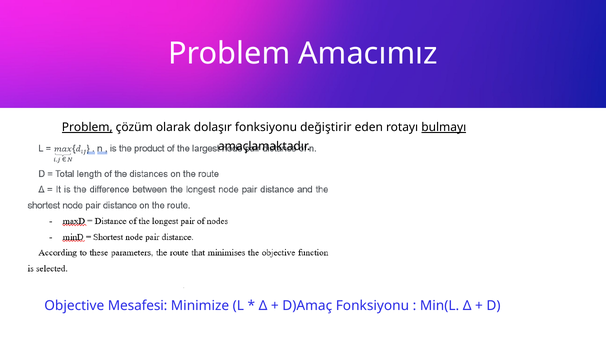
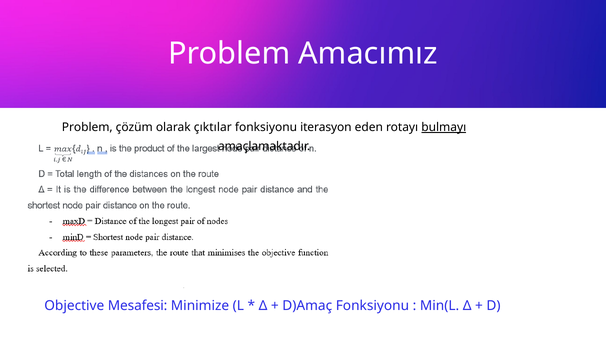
Problem underline: present -> none (87, 127)
dolaşır: dolaşır -> çıktılar (213, 127)
değiştirir: değiştirir -> iterasyon (326, 127)
